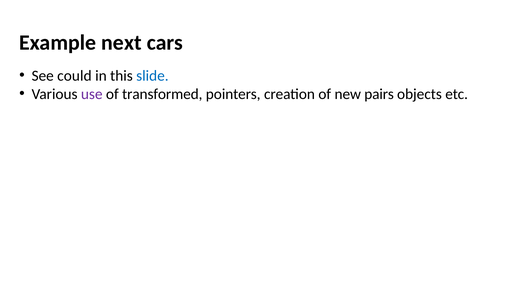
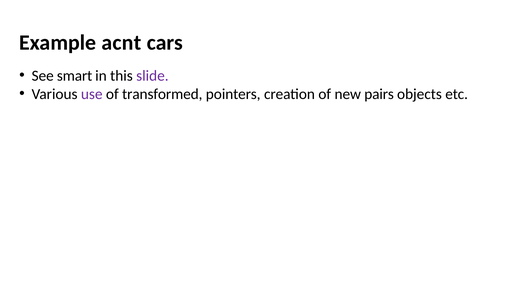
next: next -> acnt (121, 43)
could: could -> smart (75, 76)
slide colour: blue -> purple (152, 76)
